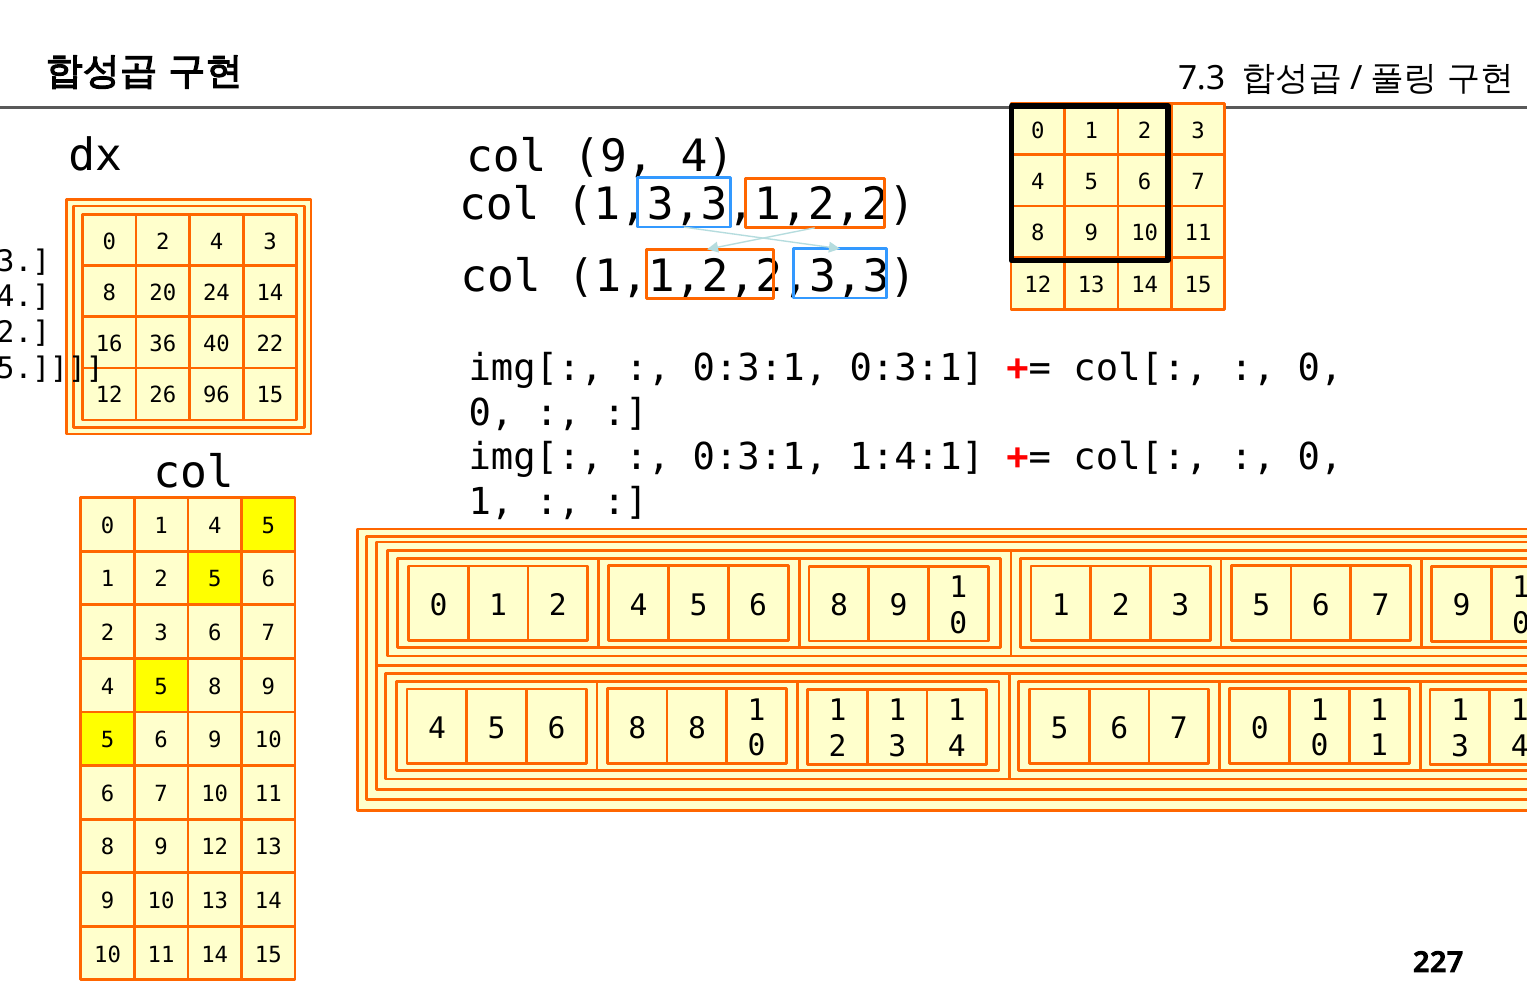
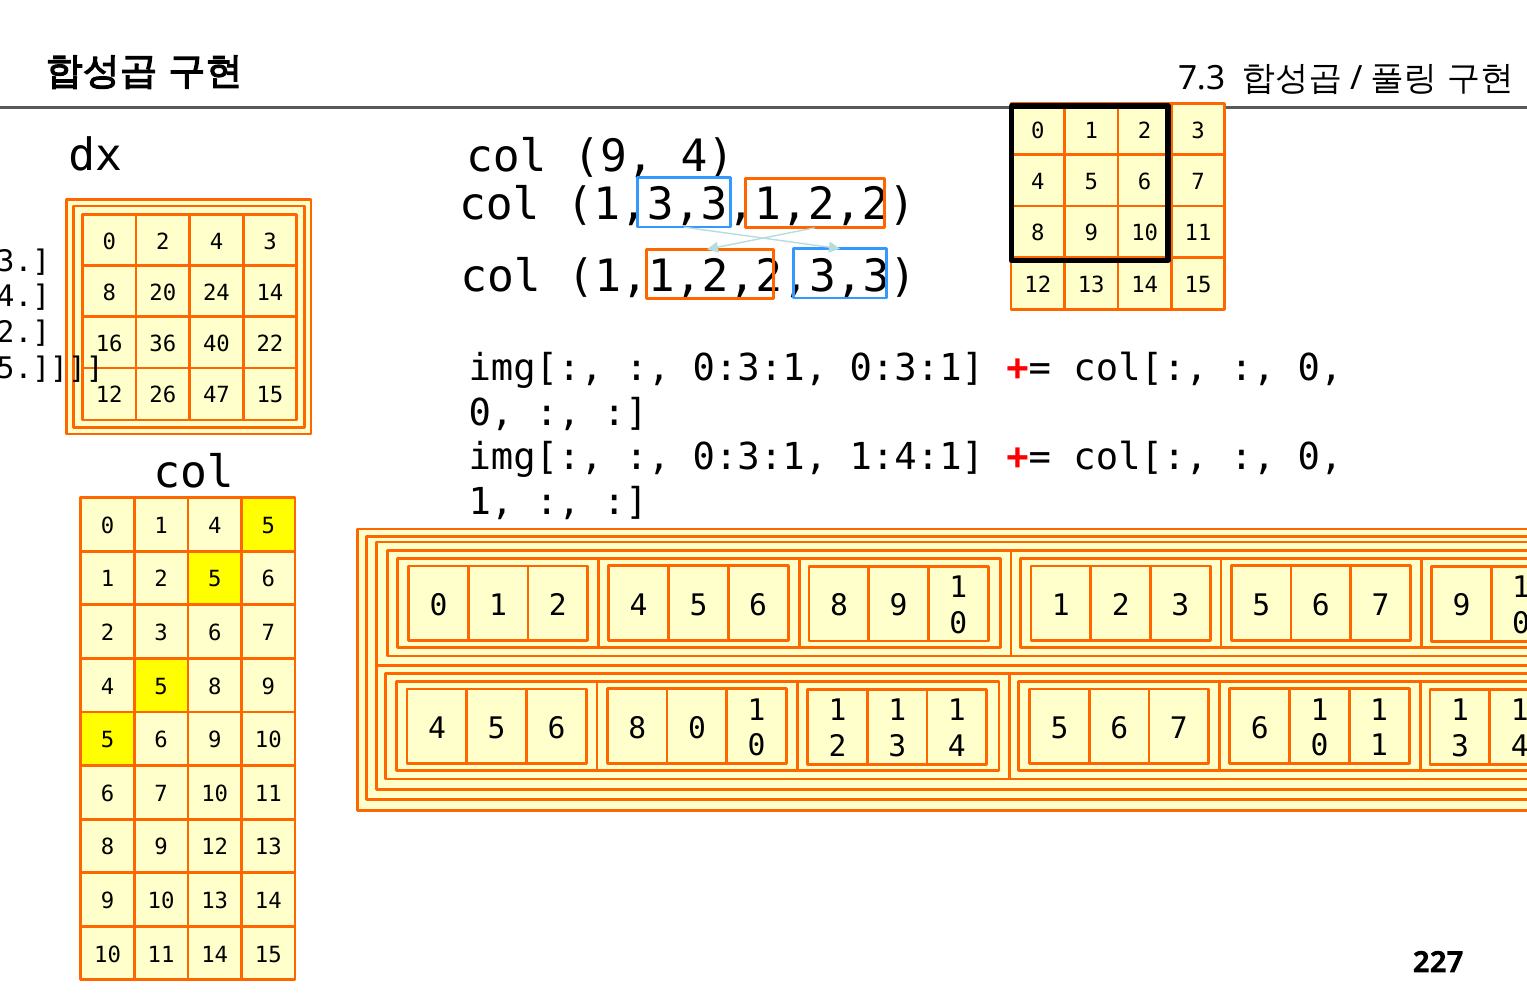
96: 96 -> 47 (216, 396)
8 8: 8 -> 0 (697, 728)
7 0: 0 -> 6 (1260, 728)
